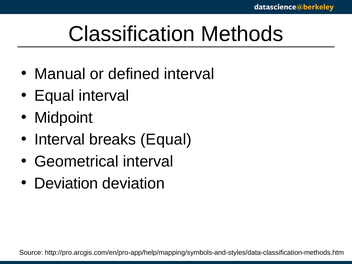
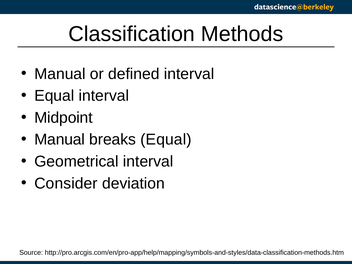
Interval: Interval -> Manual (60, 140)
Deviation: Deviation -> Consider (66, 183)
